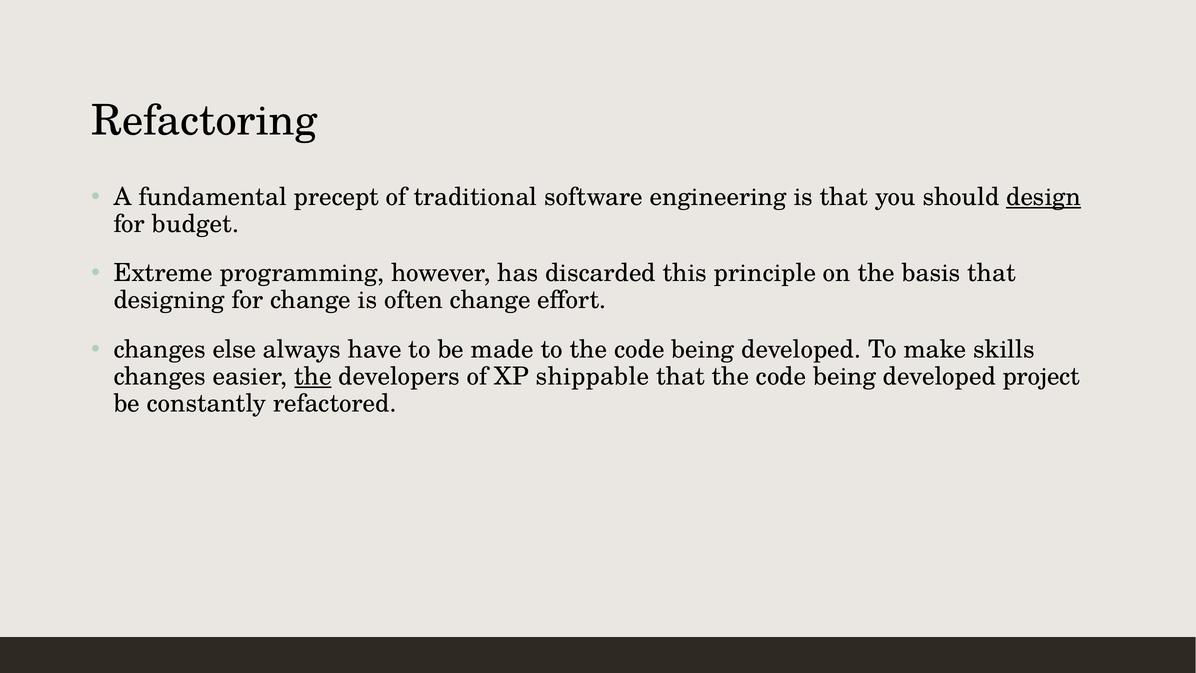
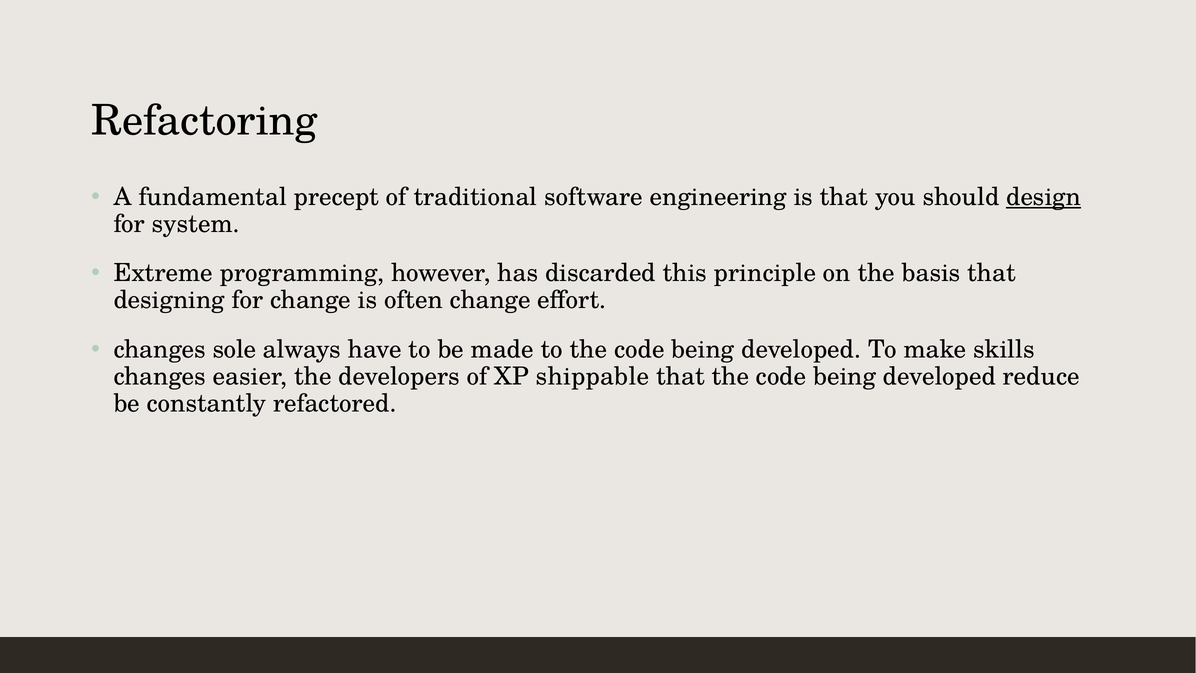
budget: budget -> system (196, 224)
else: else -> sole (234, 349)
the underline: present -> none (313, 376)
project: project -> reduce (1041, 376)
